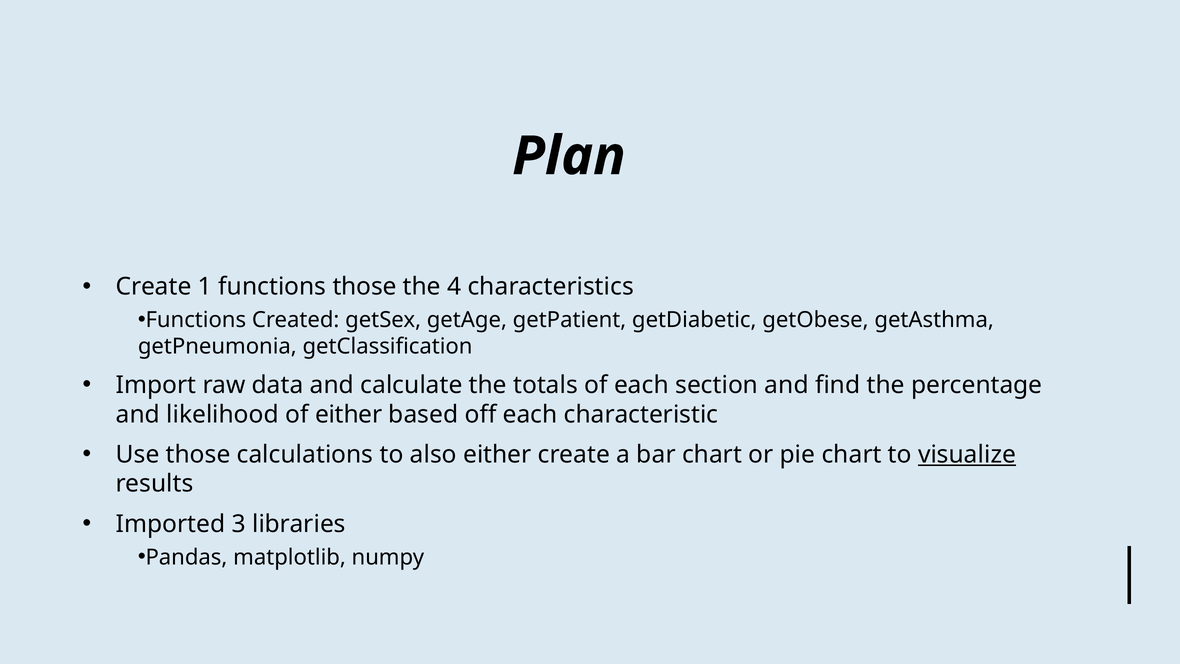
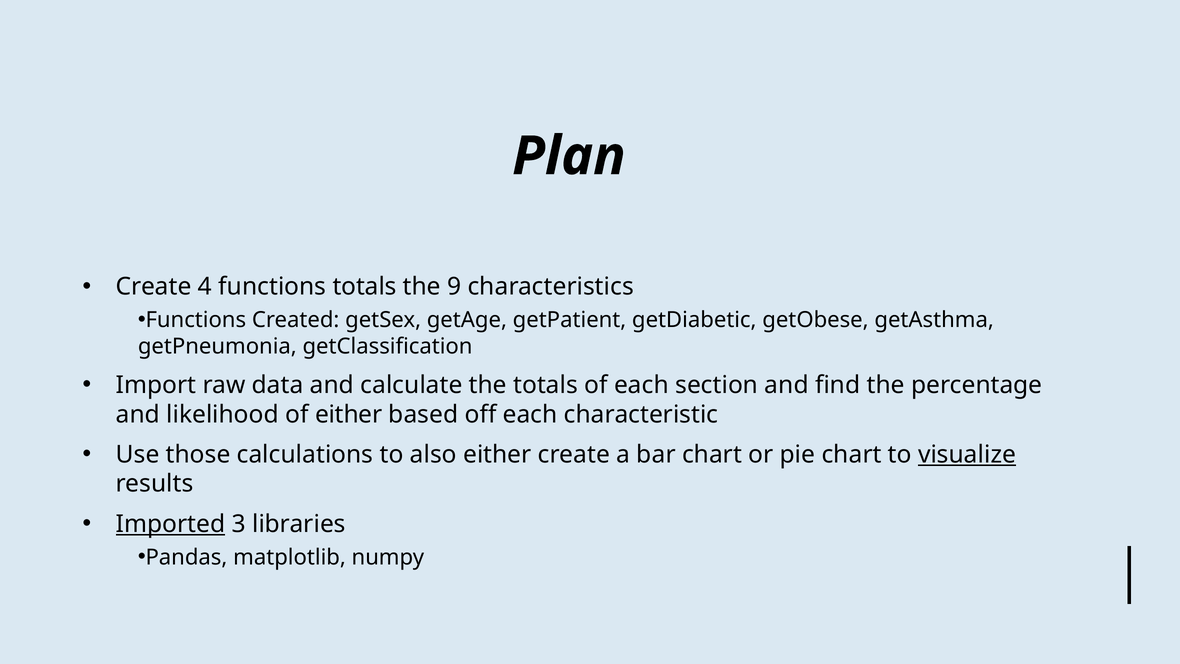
1: 1 -> 4 (205, 287)
functions those: those -> totals (365, 287)
4: 4 -> 9 (454, 287)
Imported underline: none -> present (170, 524)
